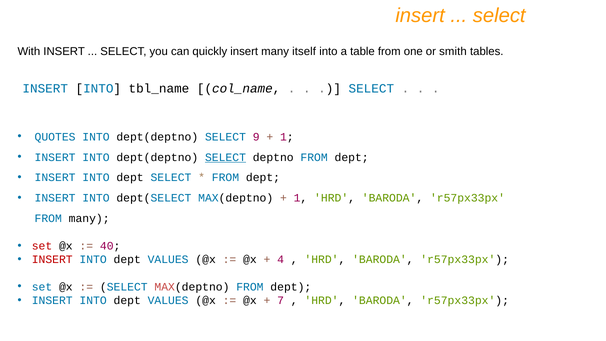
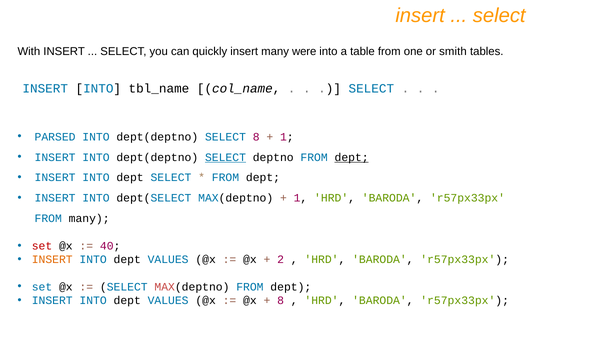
itself: itself -> were (304, 51)
QUOTES: QUOTES -> PARSED (55, 137)
SELECT 9: 9 -> 8 (256, 137)
dept underline: none -> present (352, 157)
INSERT colour: red -> orange (52, 259)
4: 4 -> 2 (281, 259)
7: 7 -> 8 (281, 300)
